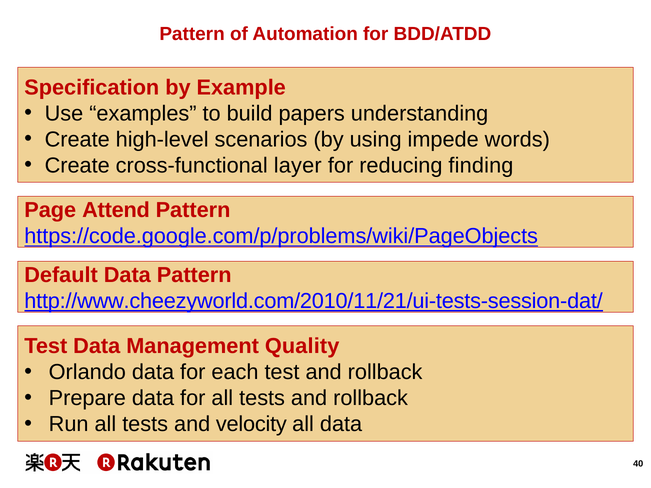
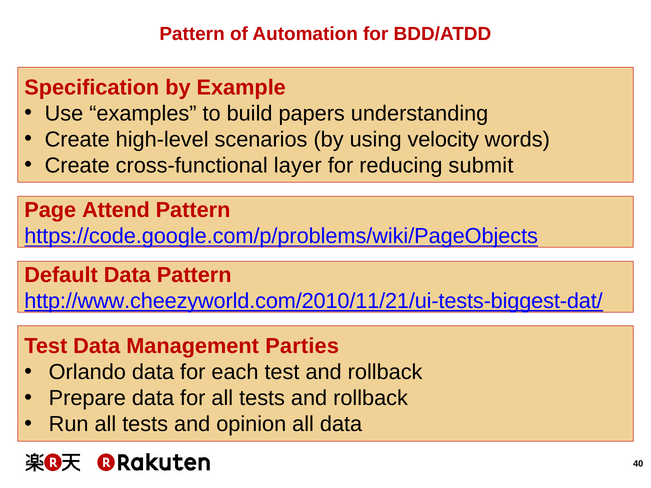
impede: impede -> velocity (443, 139)
finding: finding -> submit (481, 166)
http://www.cheezyworld.com/2010/11/21/ui-tests-session-dat/: http://www.cheezyworld.com/2010/11/21/ui-tests-session-dat/ -> http://www.cheezyworld.com/2010/11/21/ui-tests-biggest-dat/ (313, 301)
Quality: Quality -> Parties (302, 346)
velocity: velocity -> opinion (251, 424)
